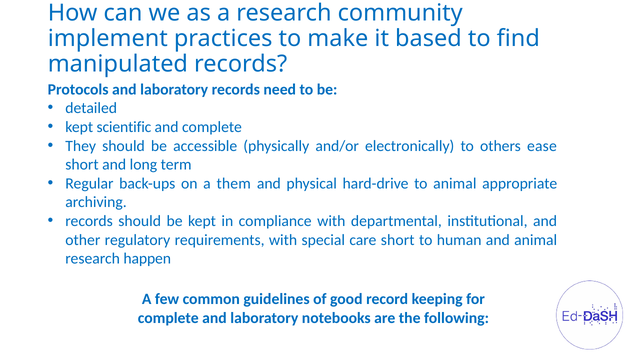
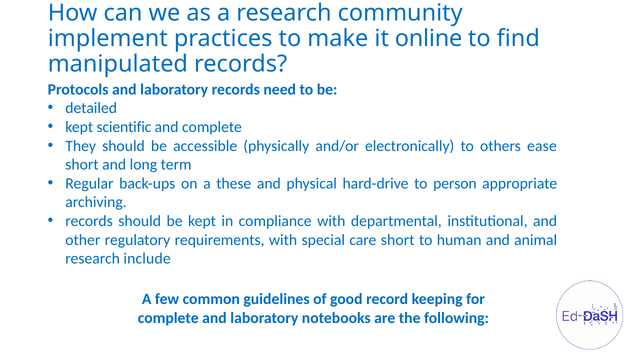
based: based -> online (429, 39)
them: them -> these (234, 183)
to animal: animal -> person (455, 183)
happen: happen -> include (147, 259)
